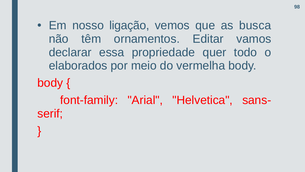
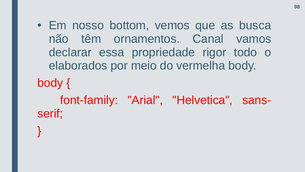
ligação: ligação -> bottom (129, 25)
Editar: Editar -> Canal (208, 39)
quer: quer -> rigor (215, 52)
